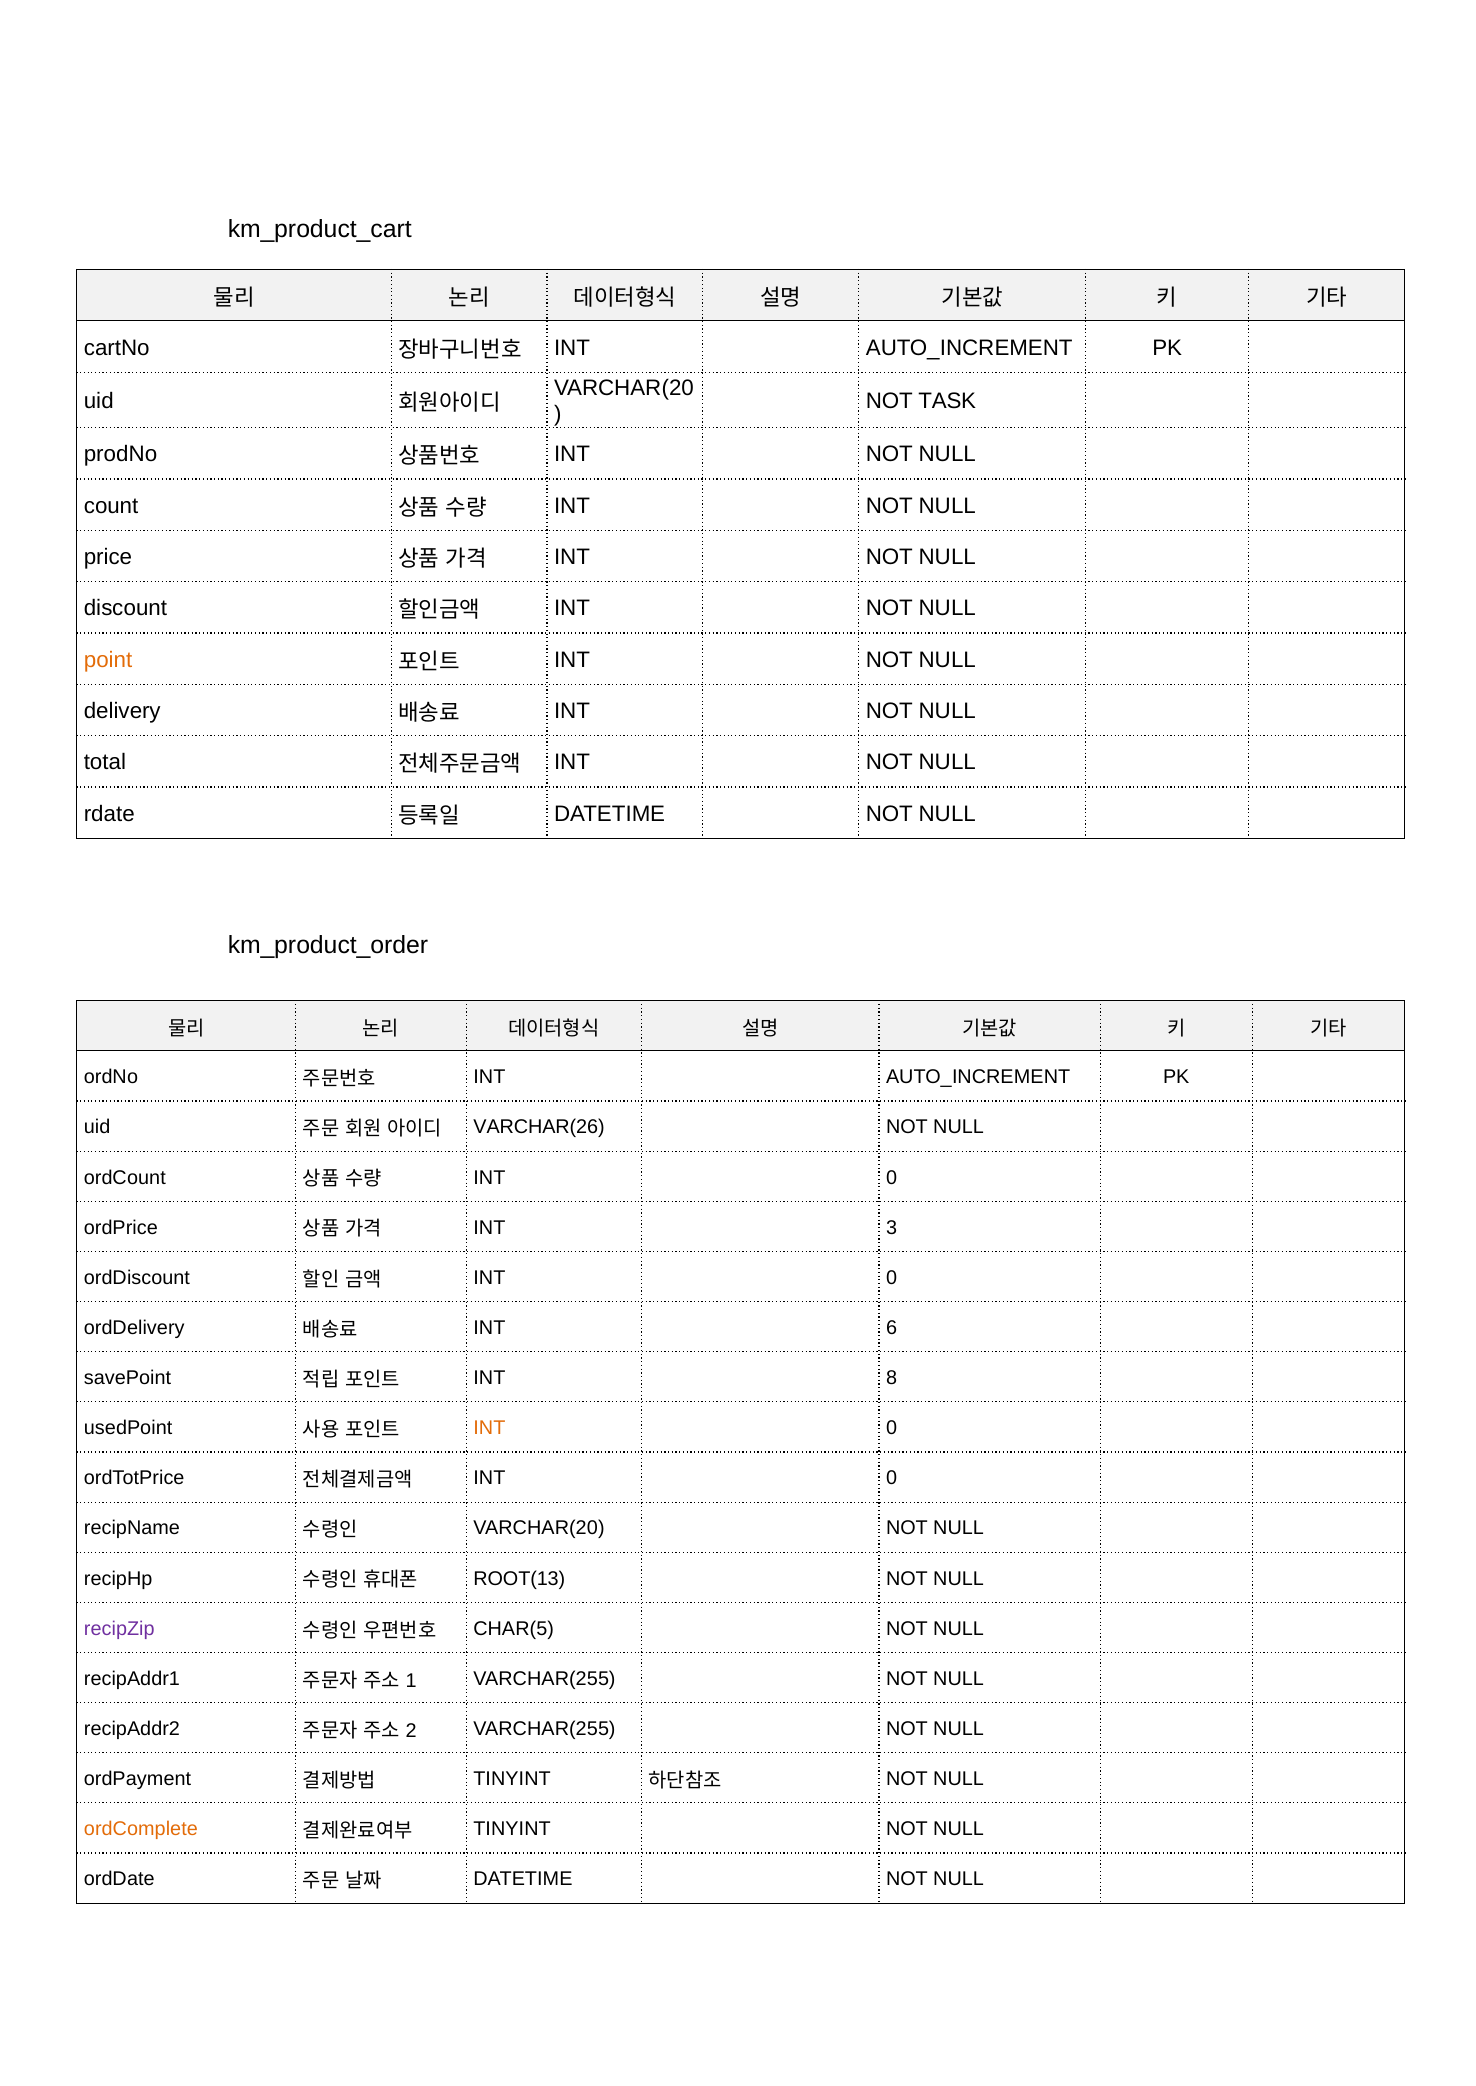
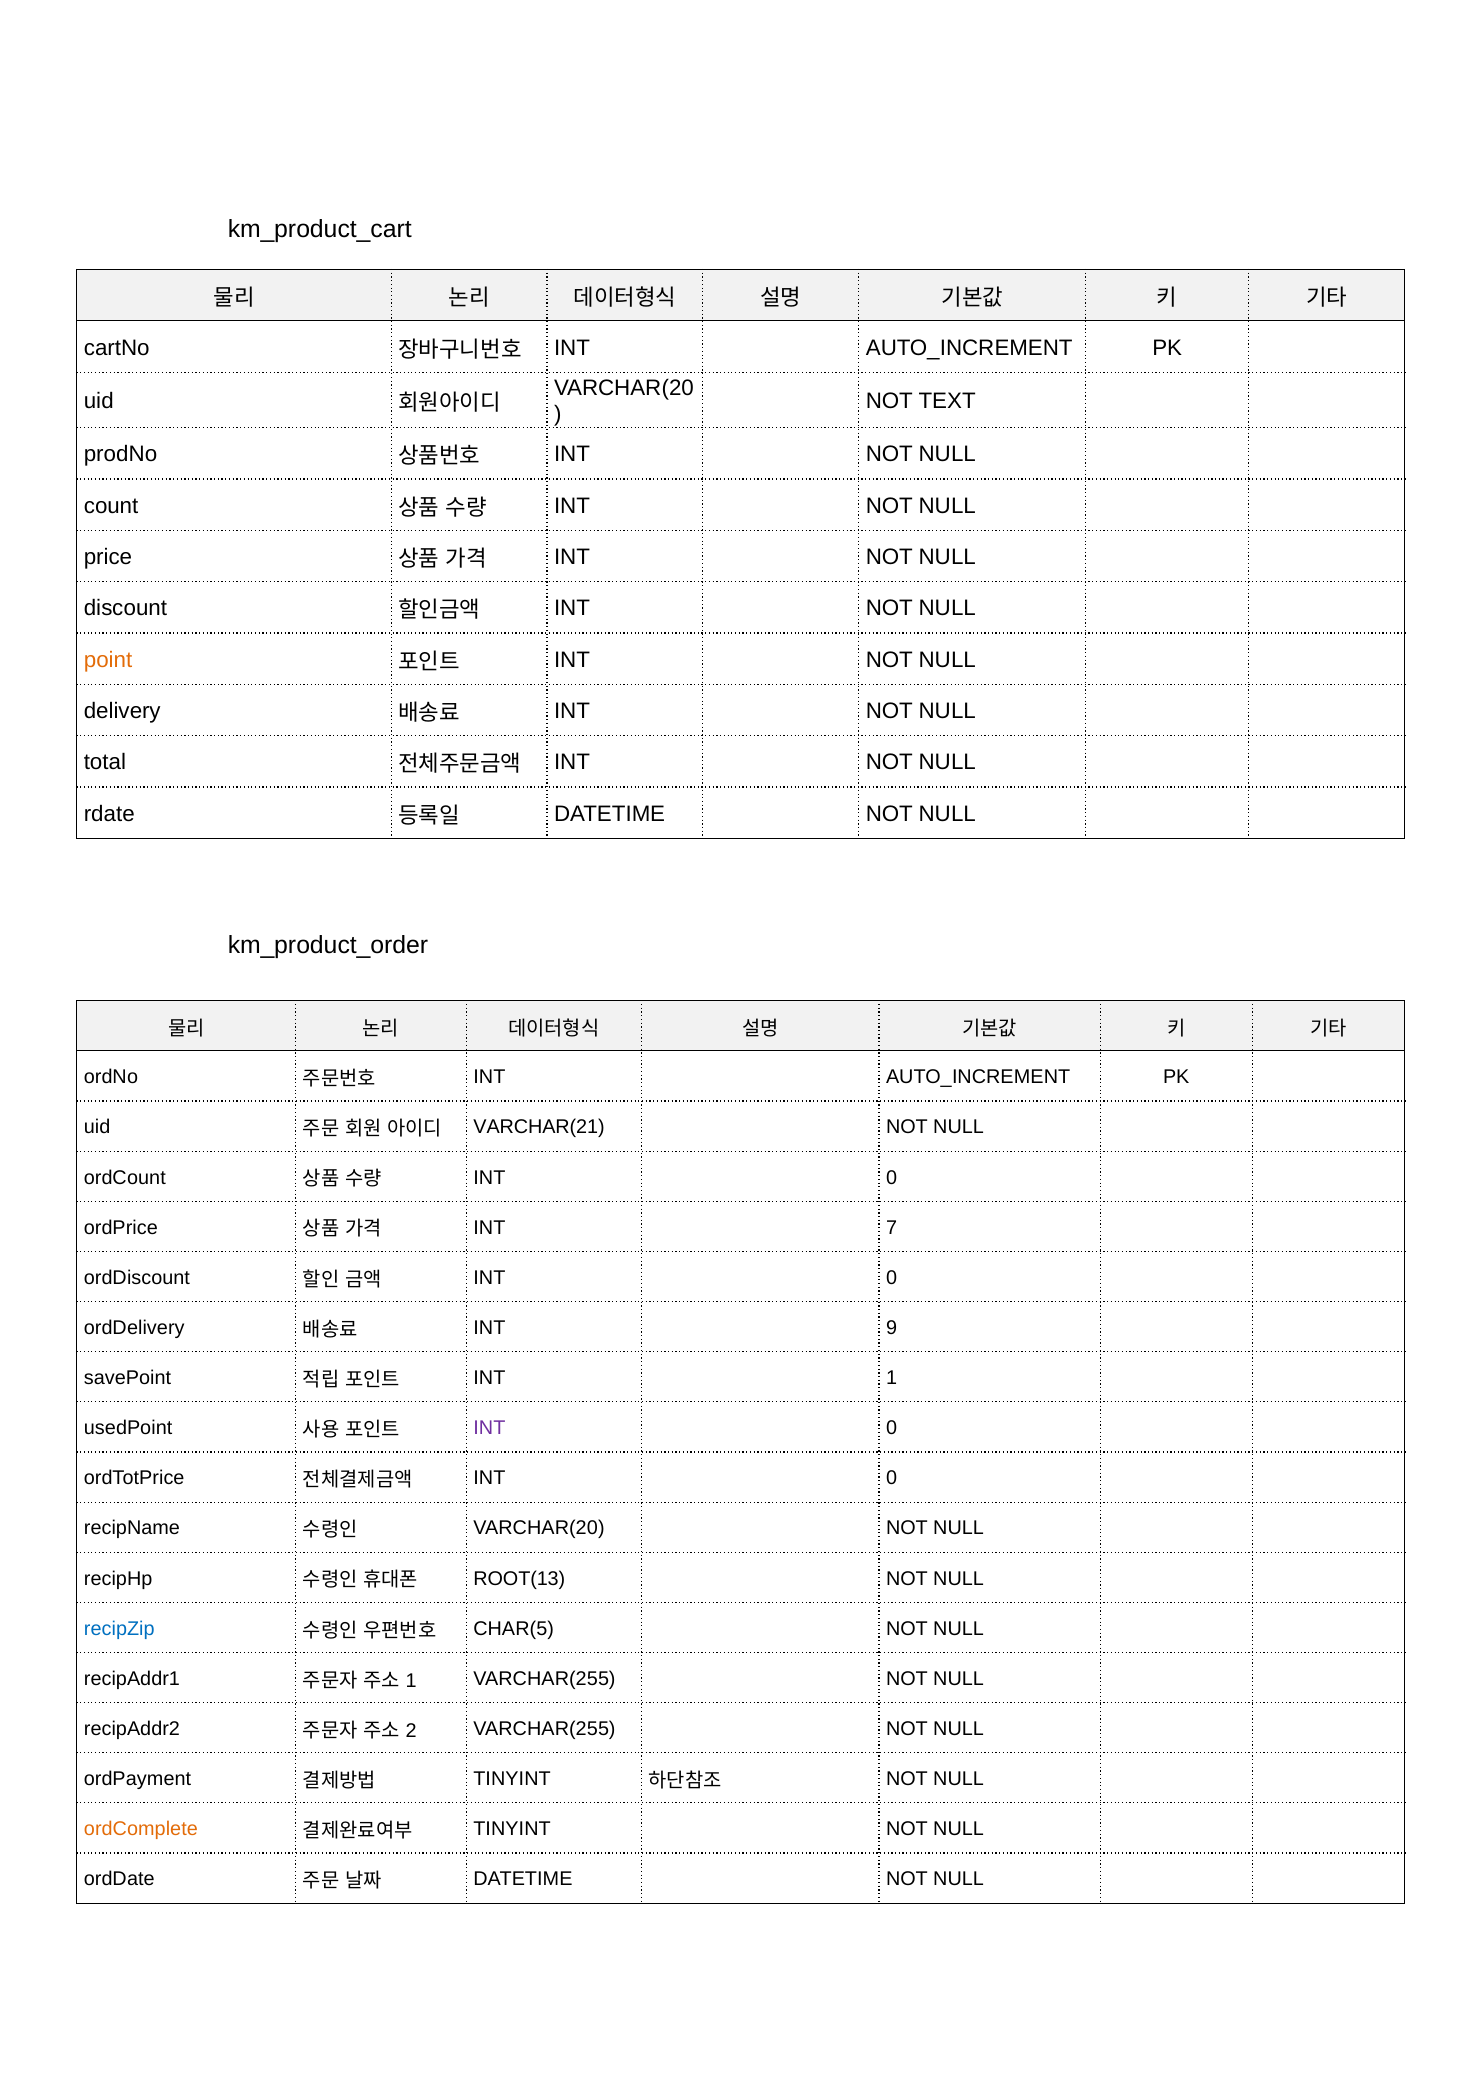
TASK: TASK -> TEXT (947, 401)
VARCHAR(26: VARCHAR(26 -> VARCHAR(21 (539, 1127)
3: 3 -> 7 (892, 1228)
6: 6 -> 9 (892, 1328)
INT 8: 8 -> 1 (892, 1378)
INT colour: orange -> purple (489, 1428)
recipZip colour: purple -> blue (119, 1629)
